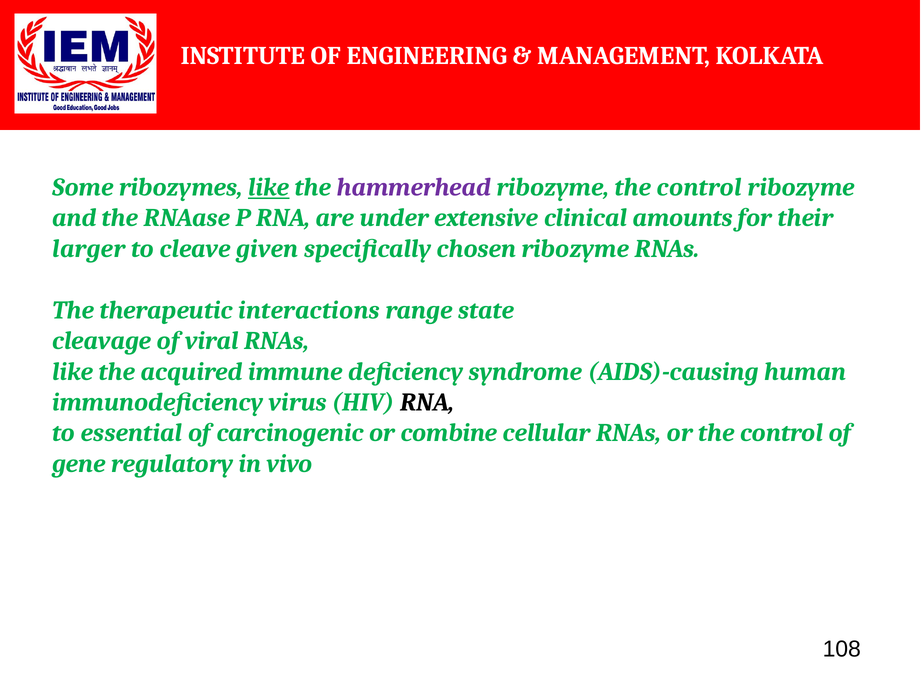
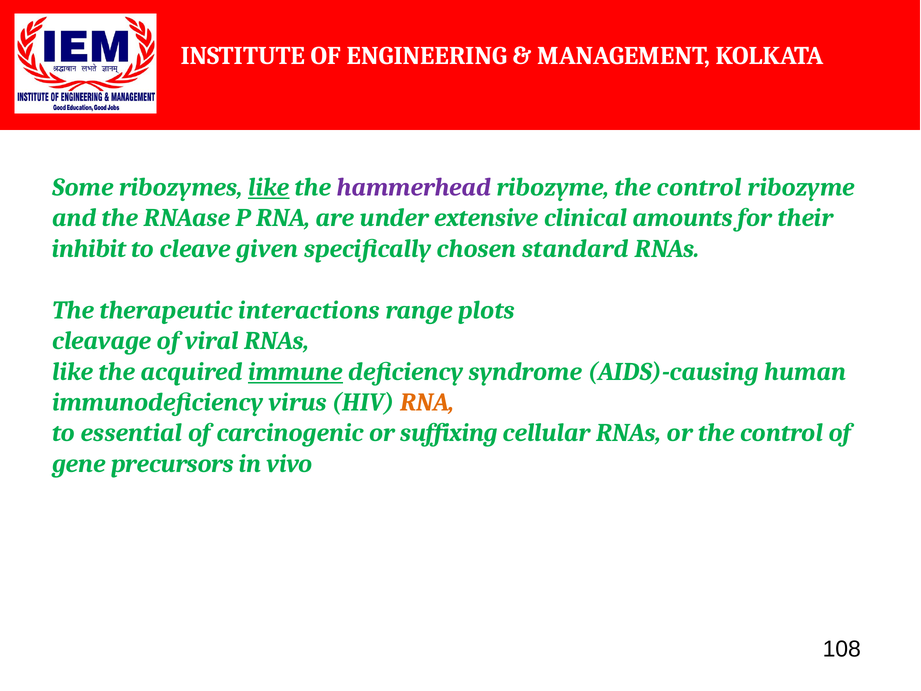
larger: larger -> inhibit (89, 249)
chosen ribozyme: ribozyme -> standard (575, 249)
state: state -> plots (486, 310)
immune underline: none -> present (295, 371)
RNA colour: black -> orange (427, 402)
combine: combine -> suffixing (449, 433)
regulatory: regulatory -> precursors (172, 464)
